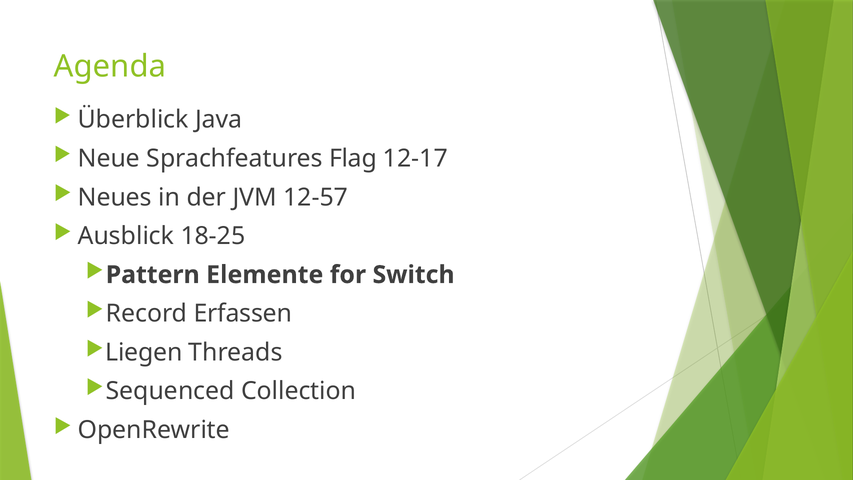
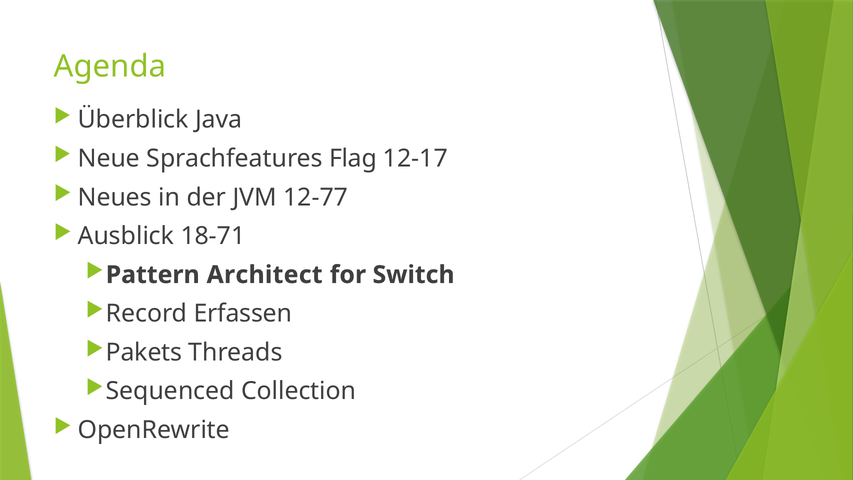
12-57: 12-57 -> 12-77 (316, 197)
18-25: 18-25 -> 18-71 (213, 236)
Elemente: Elemente -> Architect (265, 275)
Liegen: Liegen -> Pakets (144, 352)
